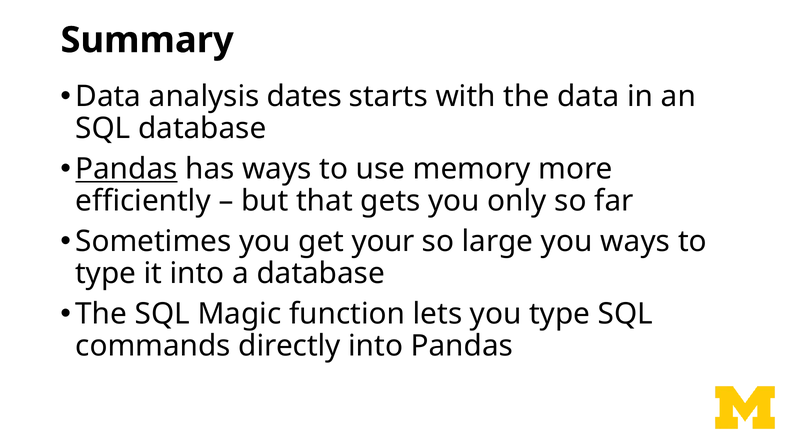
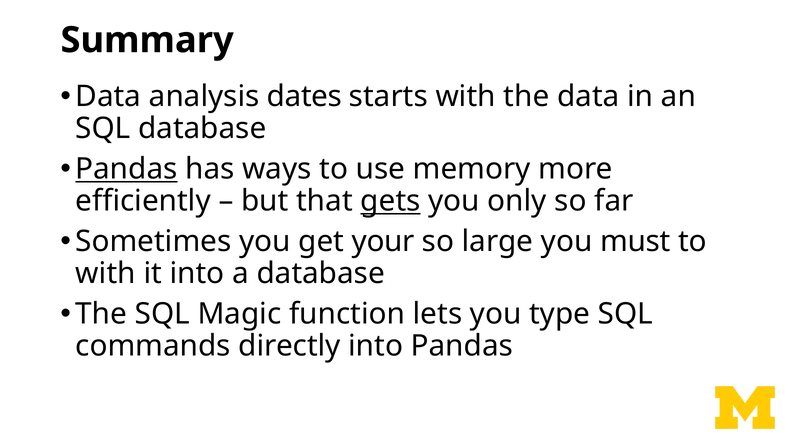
gets underline: none -> present (391, 201)
you ways: ways -> must (635, 241)
type: type -> with (106, 274)
